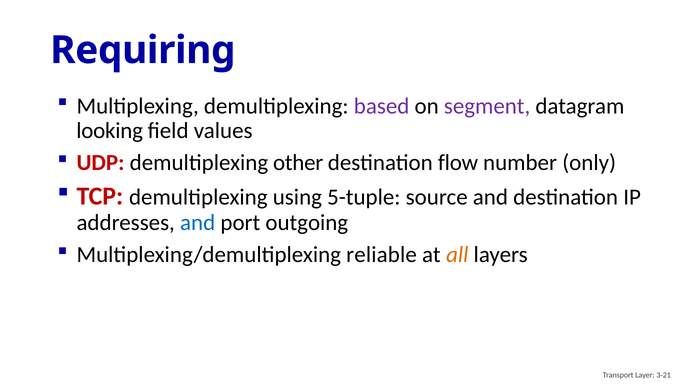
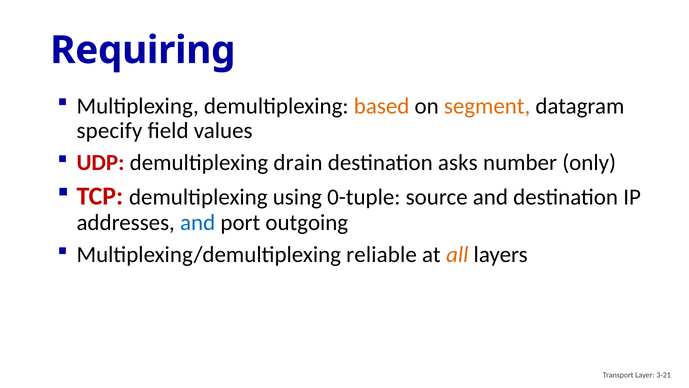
based colour: purple -> orange (382, 106)
segment colour: purple -> orange (487, 106)
looking: looking -> specify (109, 131)
other: other -> drain (298, 163)
flow: flow -> asks (458, 163)
5-tuple: 5-tuple -> 0-tuple (364, 197)
